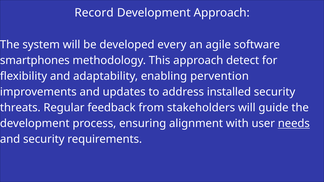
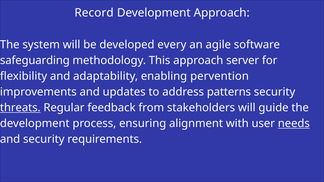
smartphones: smartphones -> safeguarding (35, 61)
detect: detect -> server (243, 61)
installed: installed -> patterns (229, 92)
threats underline: none -> present (20, 108)
